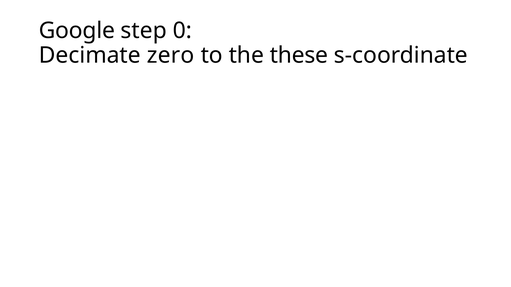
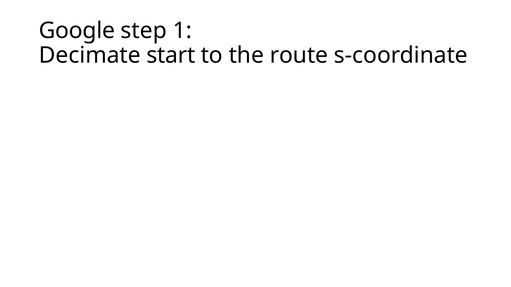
0: 0 -> 1 (182, 31)
zero: zero -> start (171, 55)
these: these -> route (299, 55)
